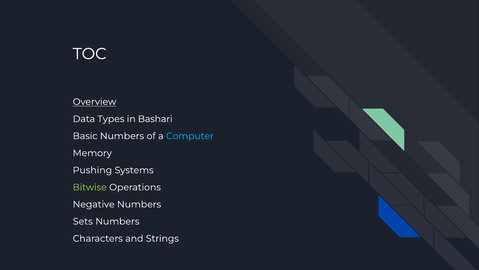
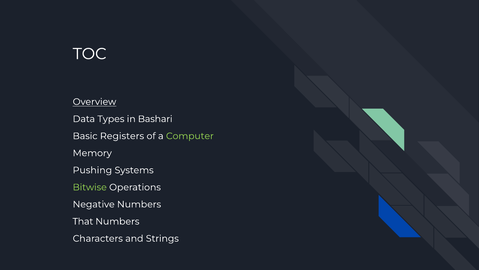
Basic Numbers: Numbers -> Registers (122, 136)
Computer colour: light blue -> light green (190, 136)
Sets: Sets -> That (83, 221)
